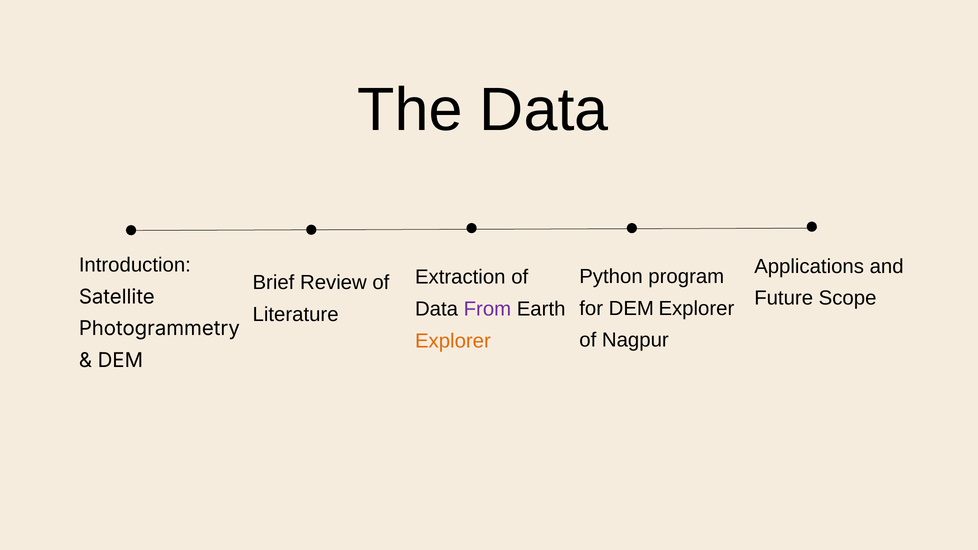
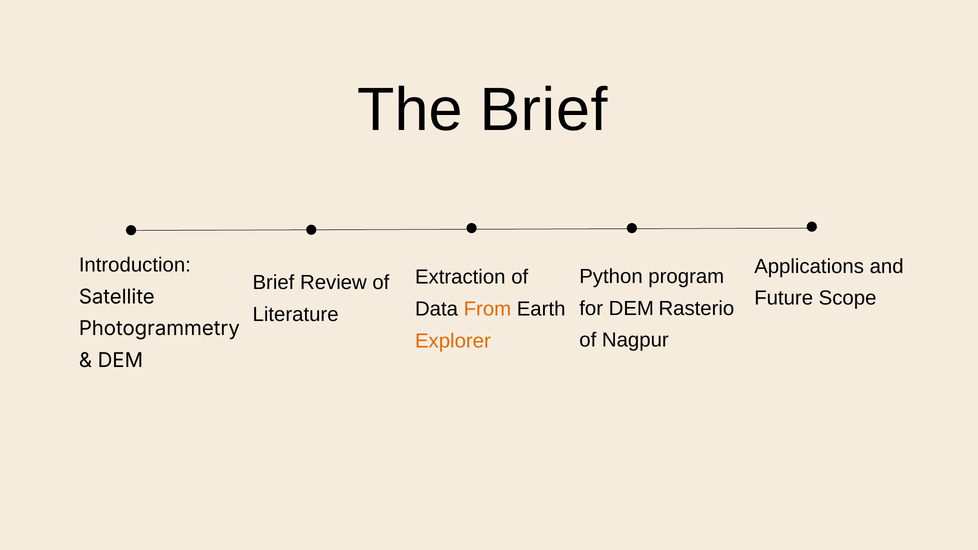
The Data: Data -> Brief (544, 110)
DEM Explorer: Explorer -> Rasterio (696, 308)
From colour: purple -> orange (487, 309)
